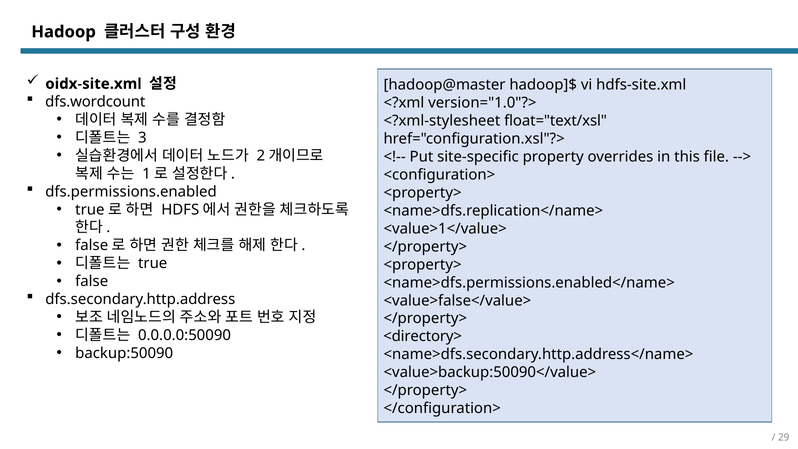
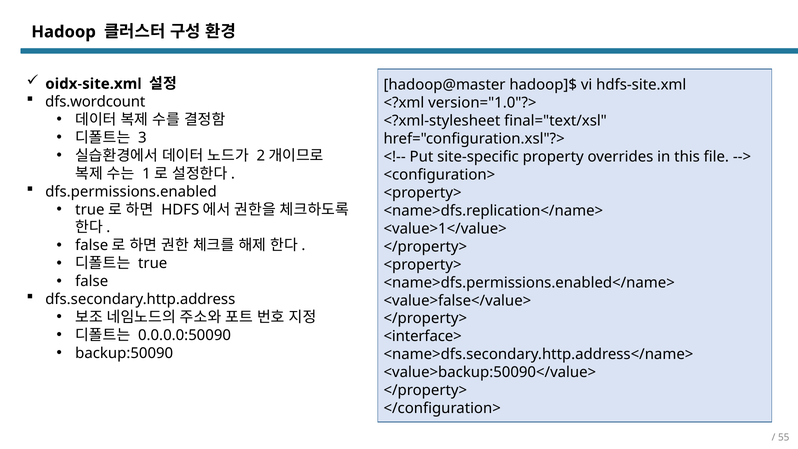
float="text/xsl: float="text/xsl -> final="text/xsl (556, 121)
<directory>: <directory> -> <interface> (423, 336)
29: 29 -> 55 (784, 437)
